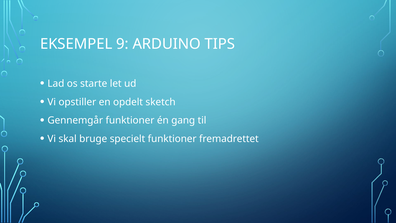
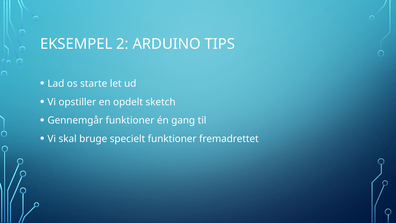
9: 9 -> 2 (122, 44)
